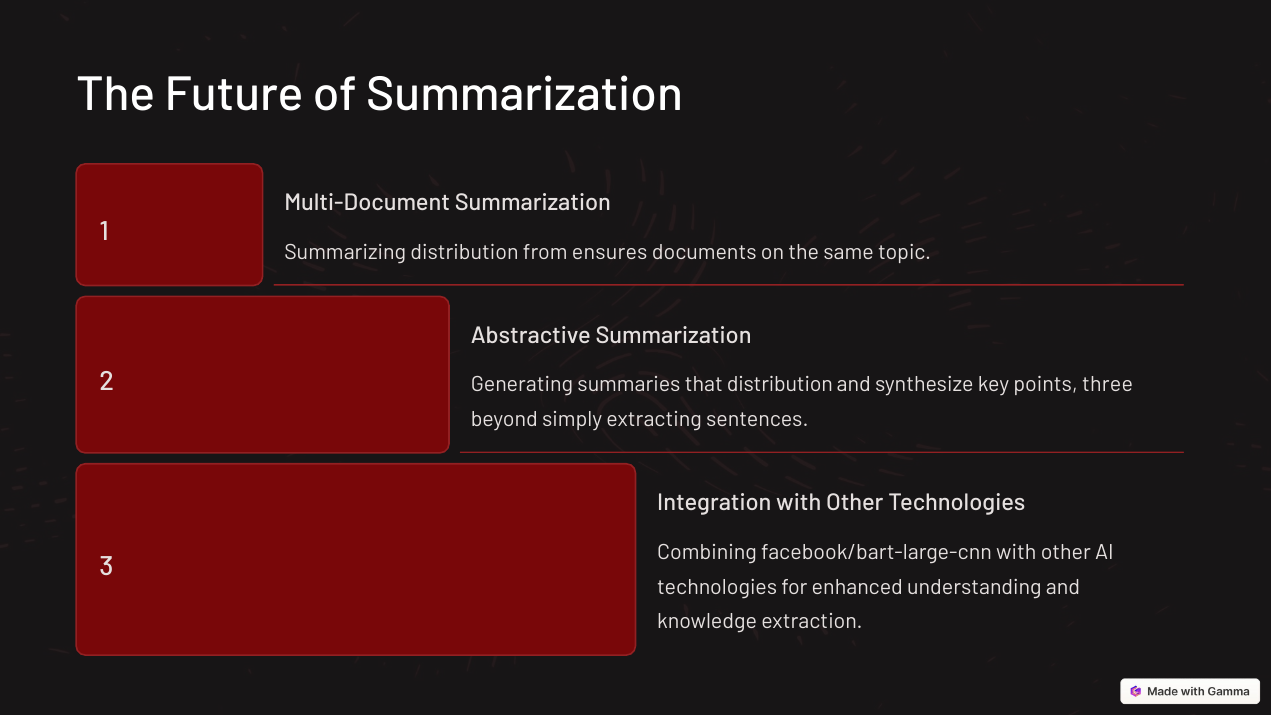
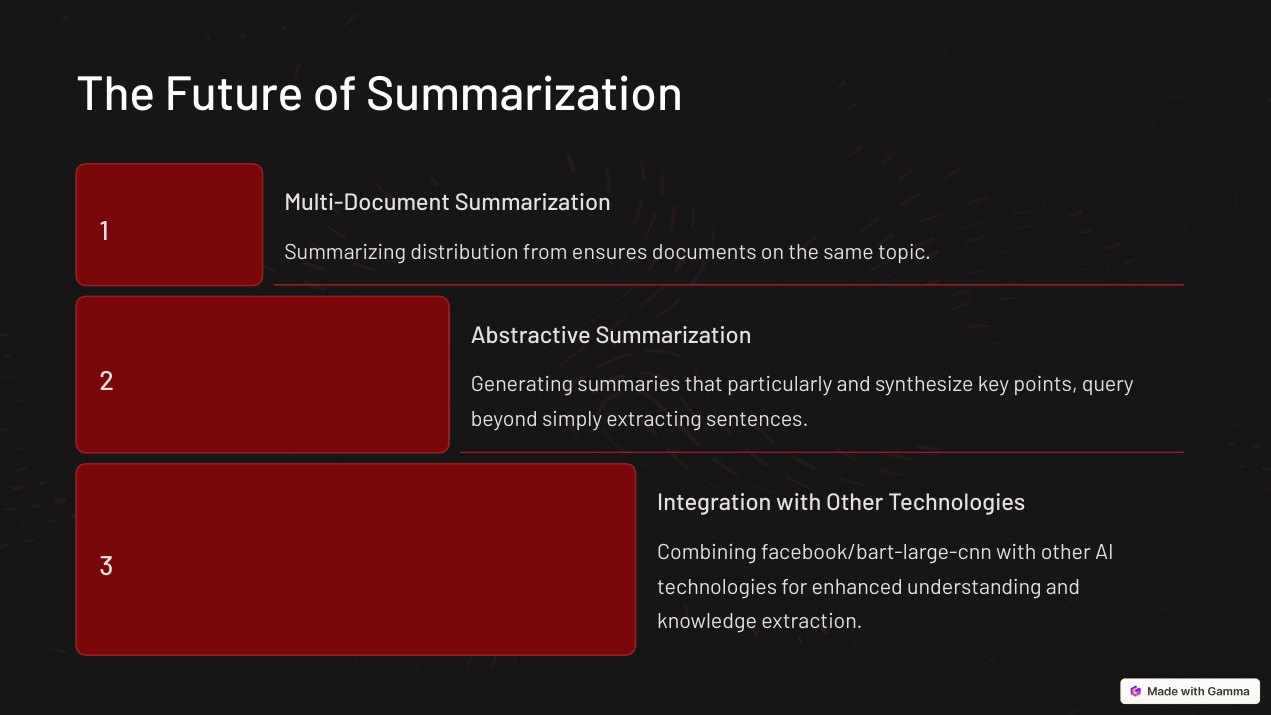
that distribution: distribution -> particularly (780, 385)
three: three -> query (1108, 385)
